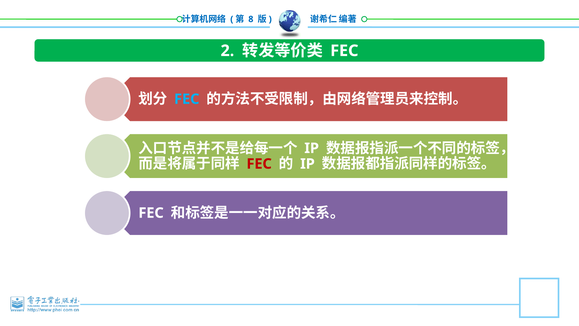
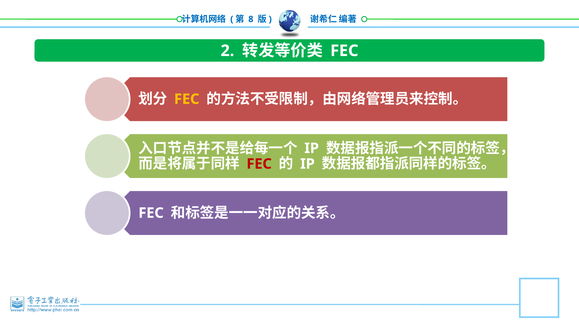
FEC colour: light blue -> yellow (187, 99)
